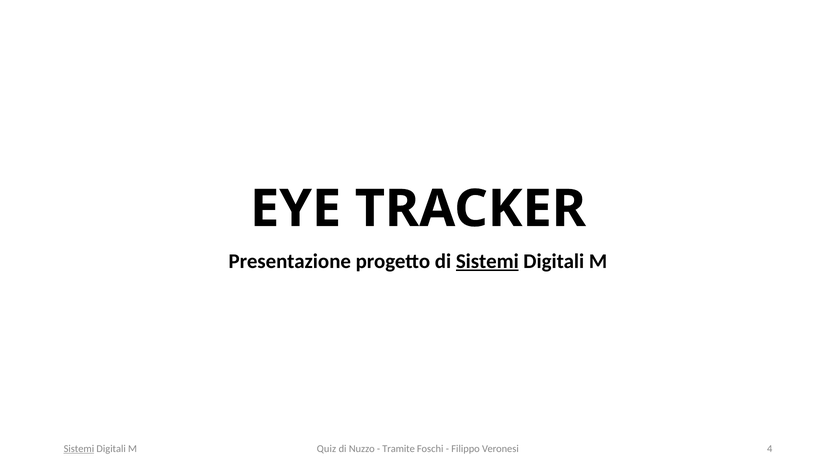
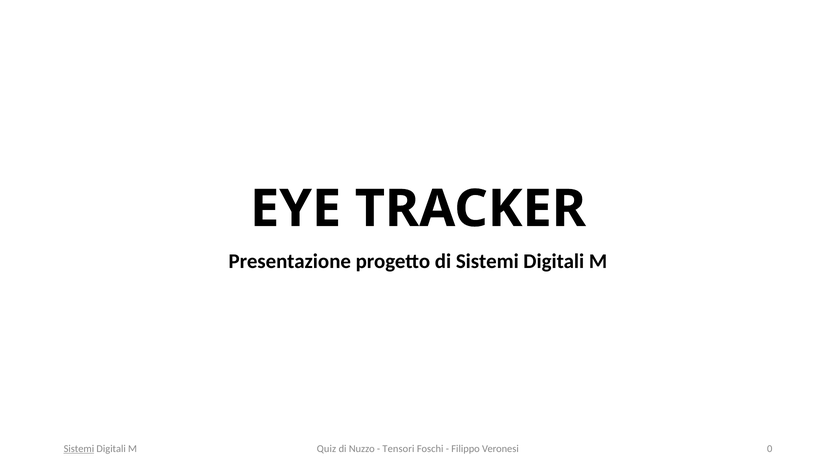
Sistemi underline: present -> none (487, 261)
Tramite: Tramite -> Tensori (398, 449)
4: 4 -> 0 (770, 449)
